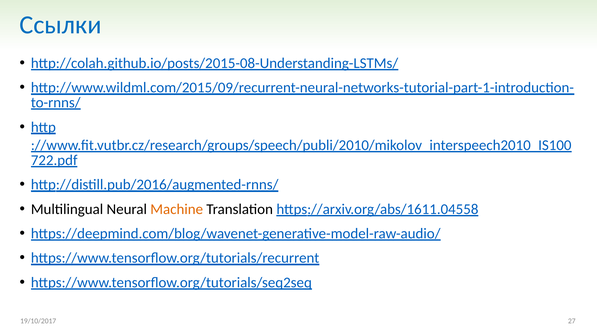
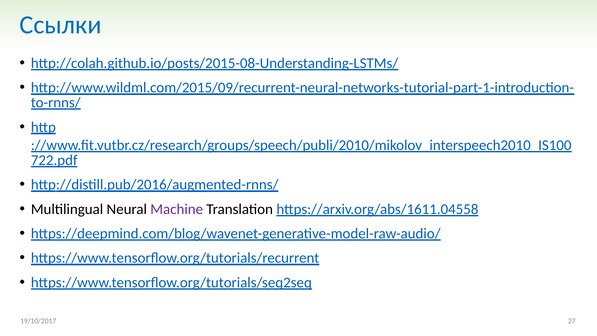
Machine colour: orange -> purple (177, 209)
